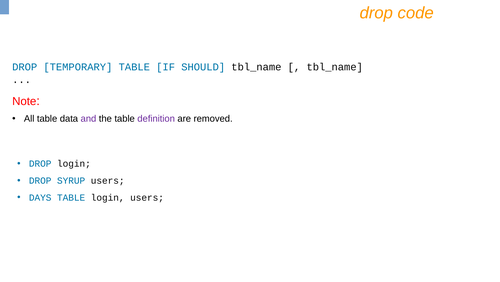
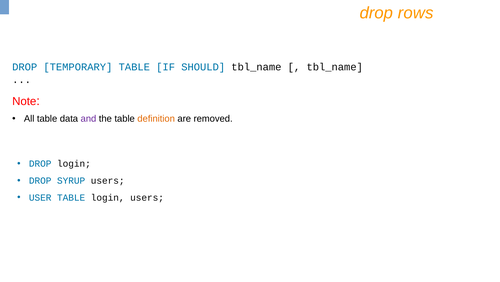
code: code -> rows (416, 13)
definition colour: purple -> orange (156, 119)
DAYS: DAYS -> USER (40, 197)
